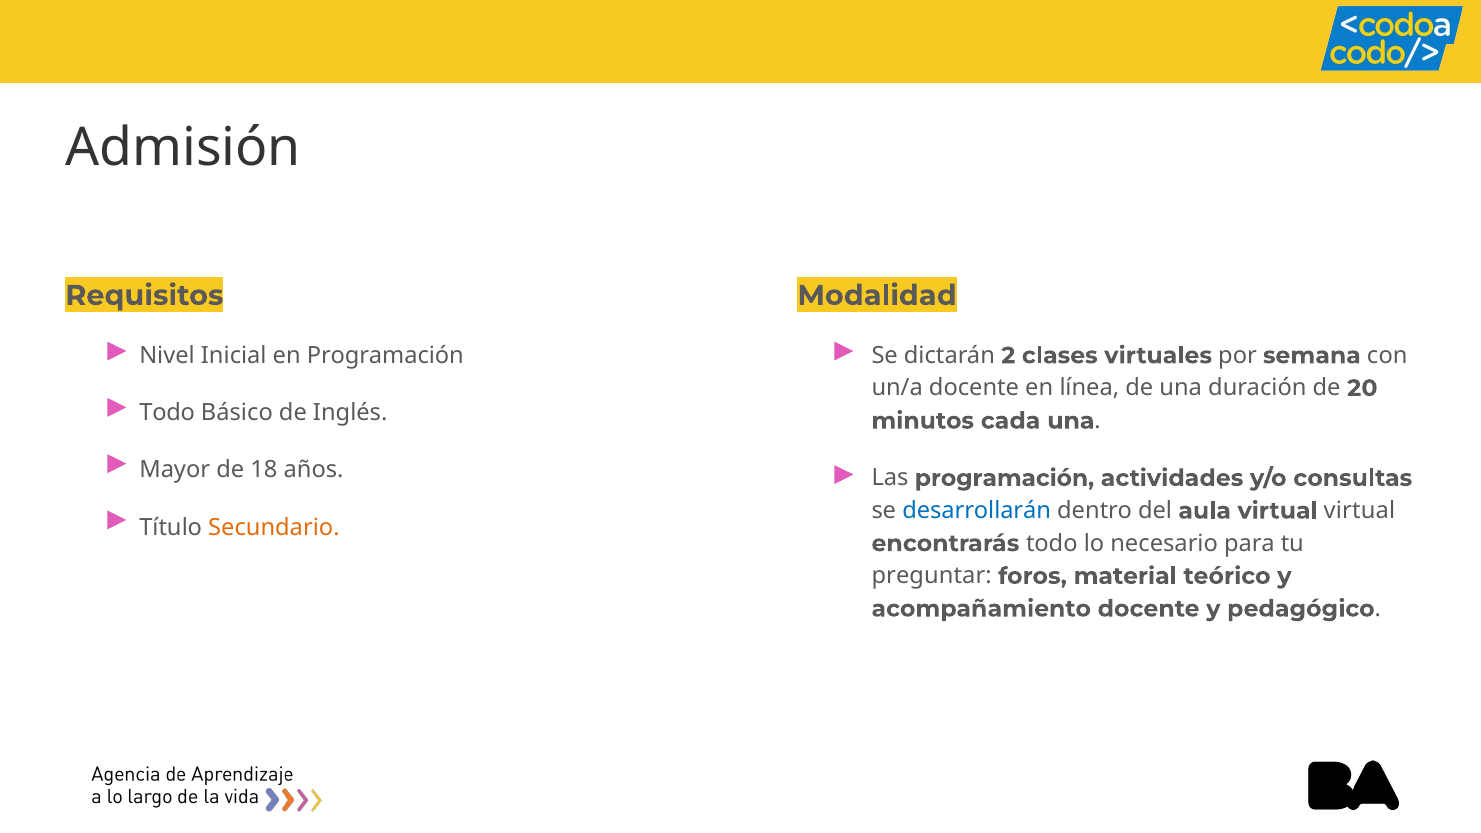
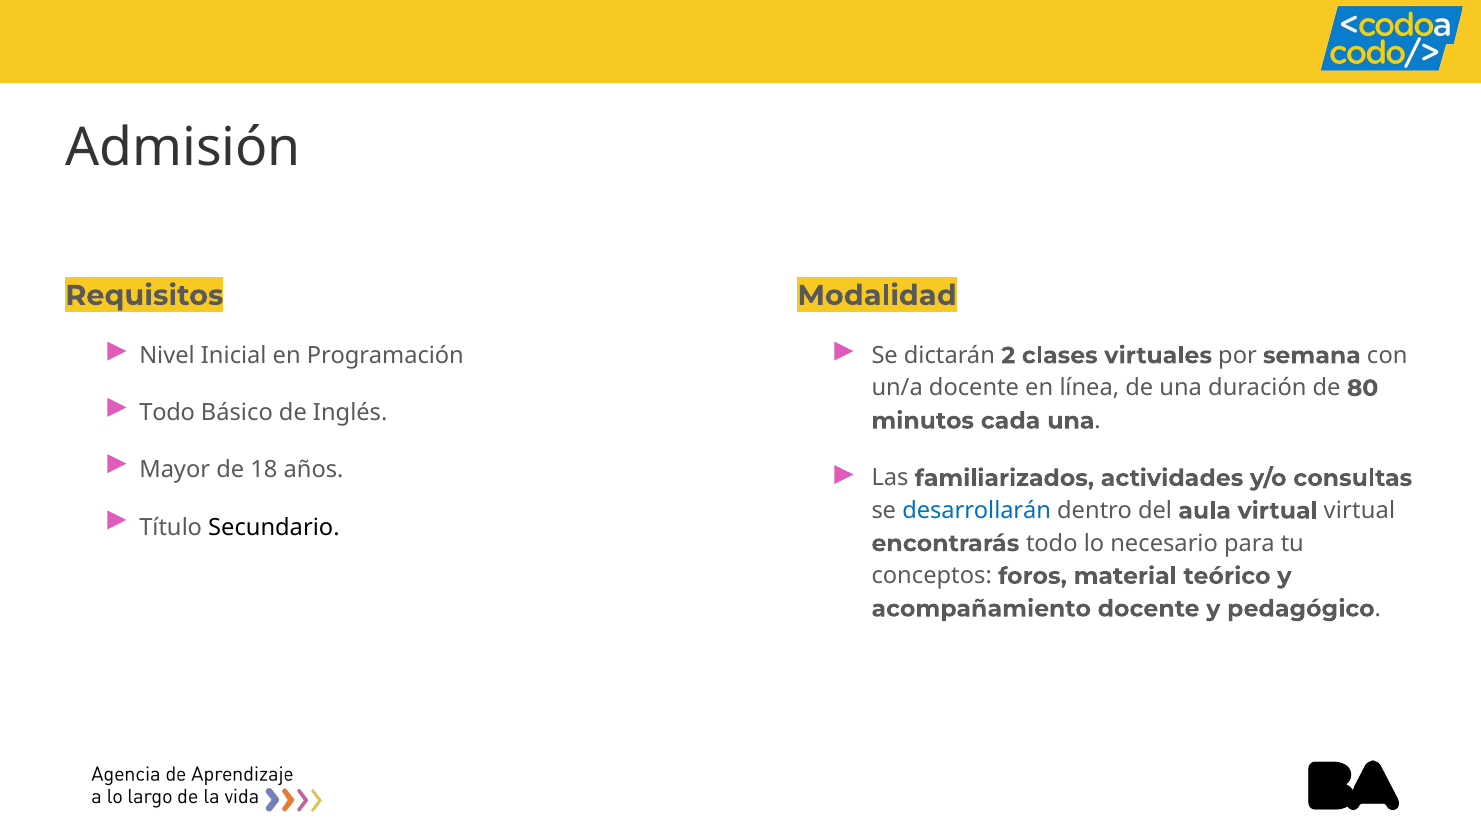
20: 20 -> 80 (1363, 388)
Las programación: programación -> familiarizados (1004, 478)
Secundario colour: orange -> black (274, 528)
preguntar: preguntar -> conceptos (932, 576)
